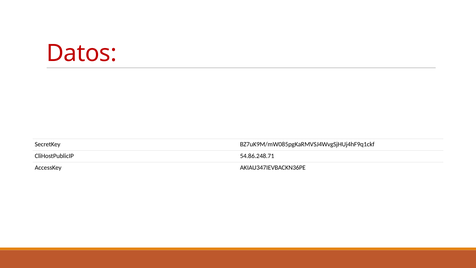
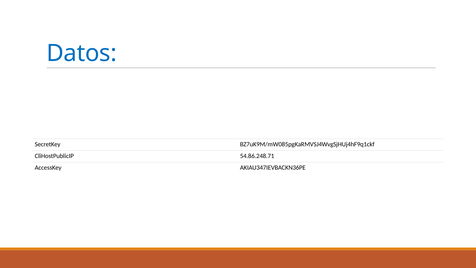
Datos colour: red -> blue (82, 53)
